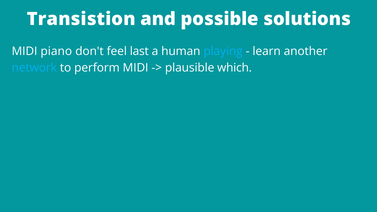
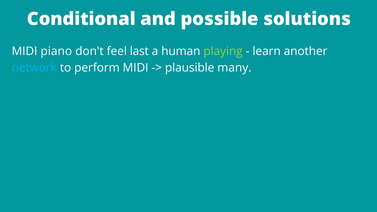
Transistion: Transistion -> Conditional (81, 19)
playing colour: light blue -> light green (223, 51)
which: which -> many (234, 68)
